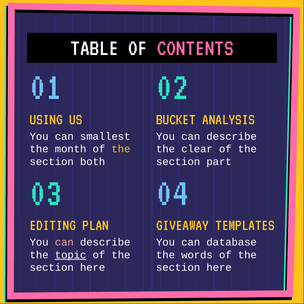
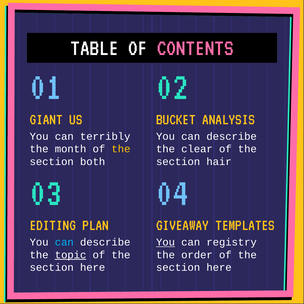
USING: USING -> GIANT (46, 119)
smallest: smallest -> terribly (105, 136)
part: part -> hair (219, 162)
can colour: pink -> light blue (64, 242)
You underline: none -> present (166, 242)
database: database -> registry (232, 242)
words: words -> order (197, 255)
